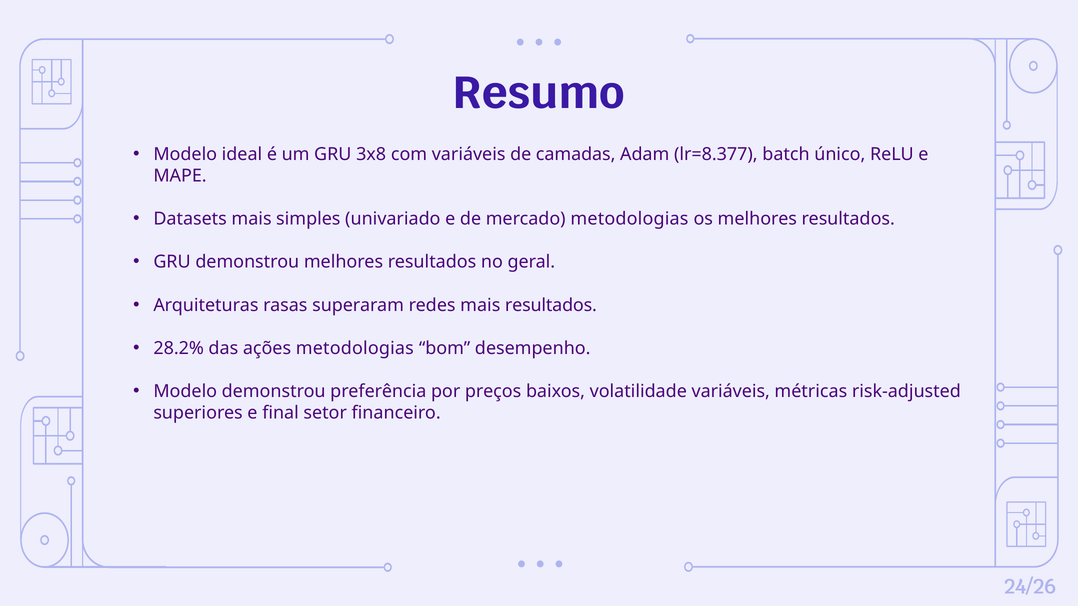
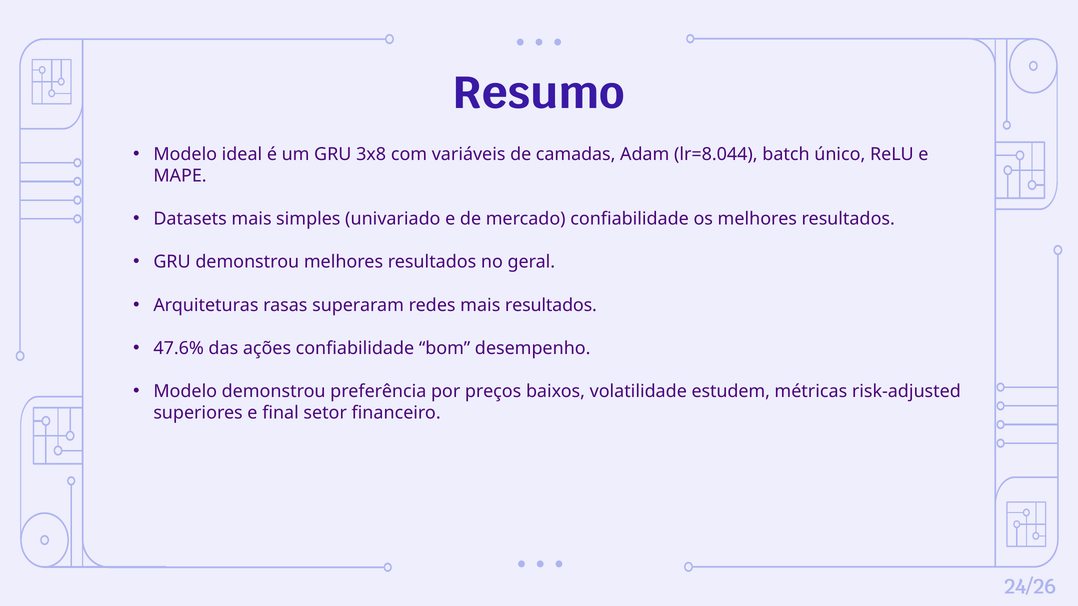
lr=8.377: lr=8.377 -> lr=8.044 (716, 154)
mercado metodologias: metodologias -> confiabilidade (630, 219)
28.2%: 28.2% -> 47.6% (179, 348)
ações metodologias: metodologias -> confiabilidade (355, 348)
volatilidade variáveis: variáveis -> estudem (731, 392)
